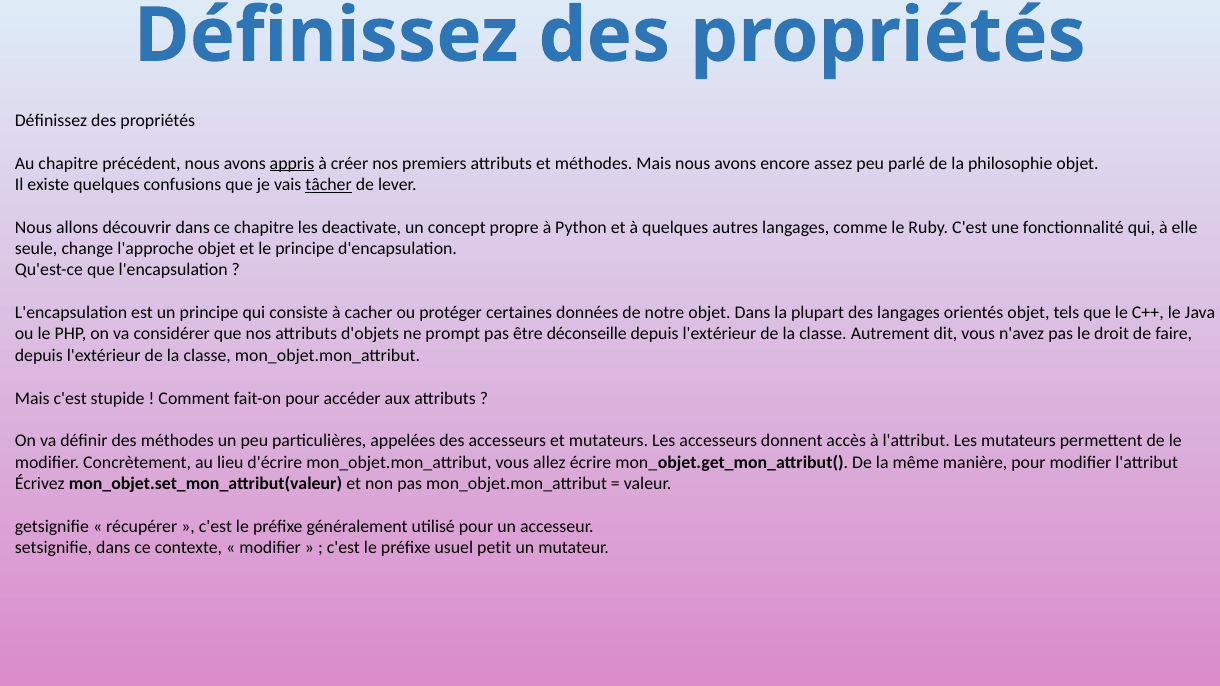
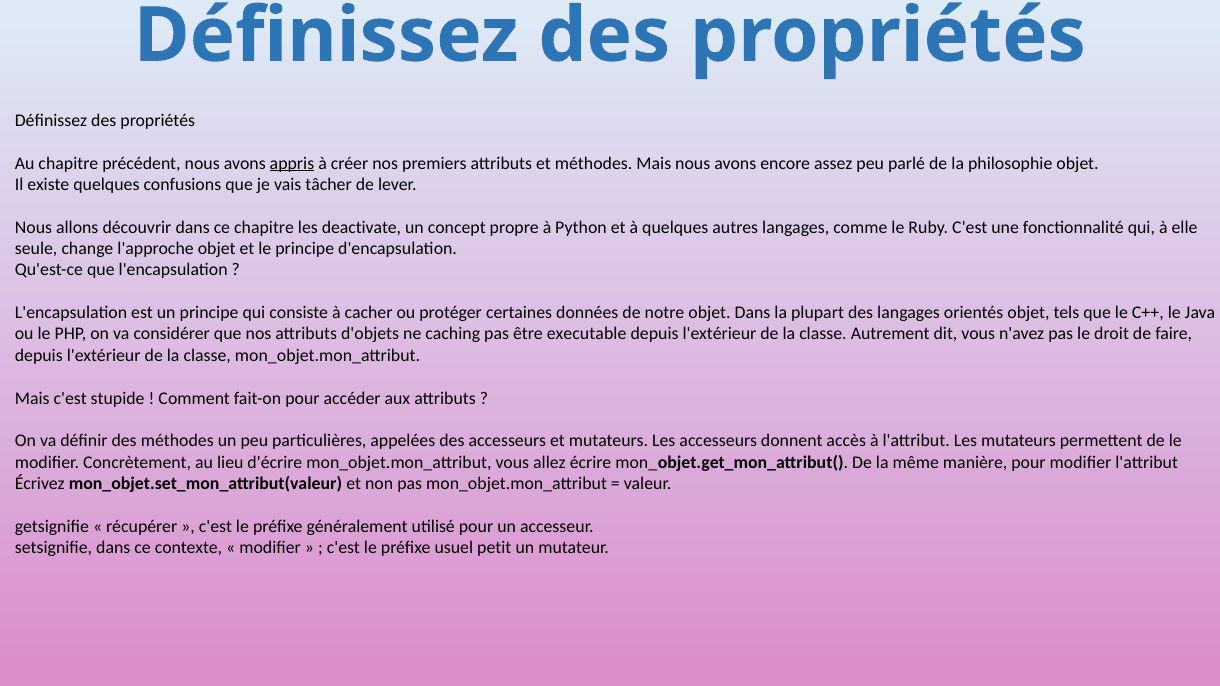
tâcher underline: present -> none (329, 185)
prompt: prompt -> caching (453, 334)
déconseille: déconseille -> executable (587, 334)
